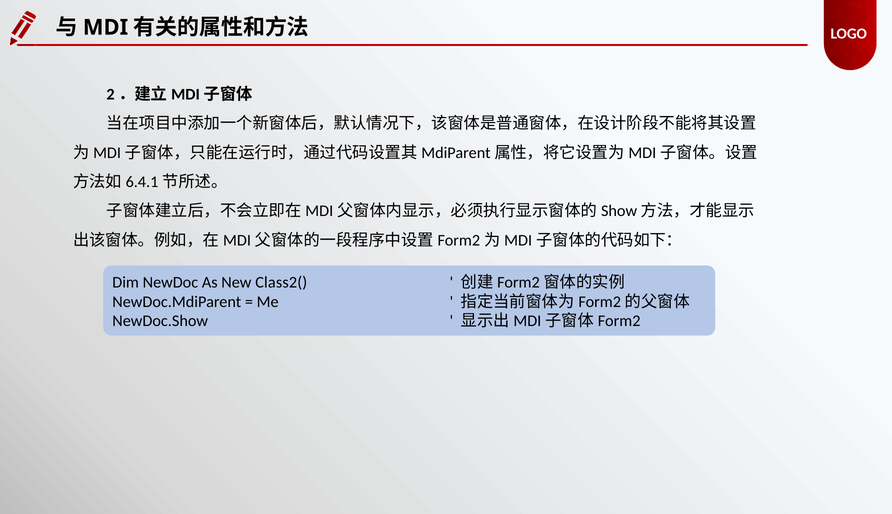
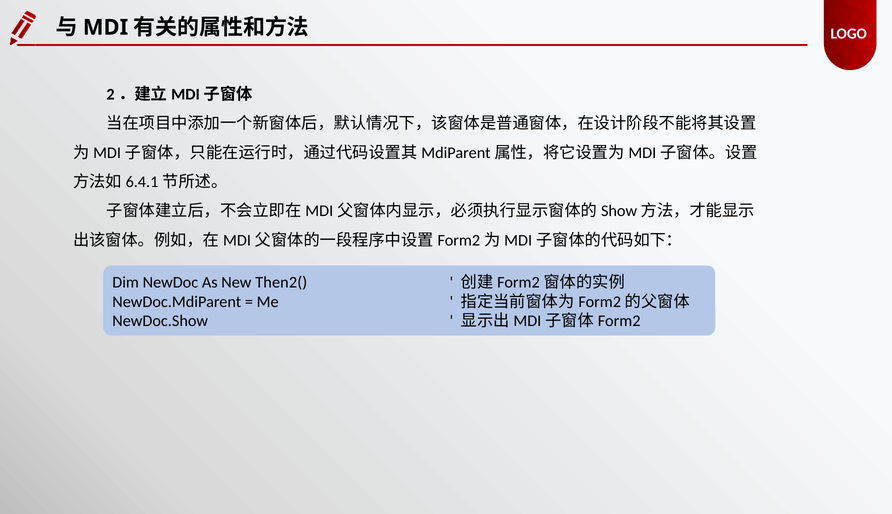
Class2(: Class2( -> Then2( (281, 282)
